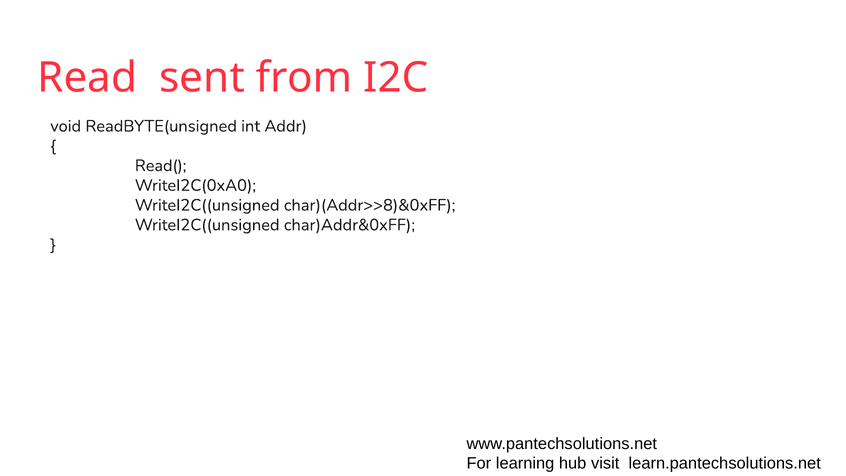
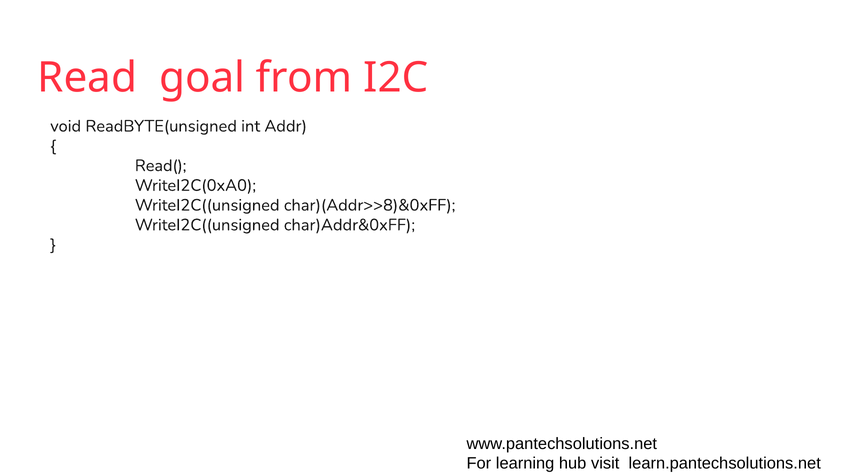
sent: sent -> goal (202, 78)
